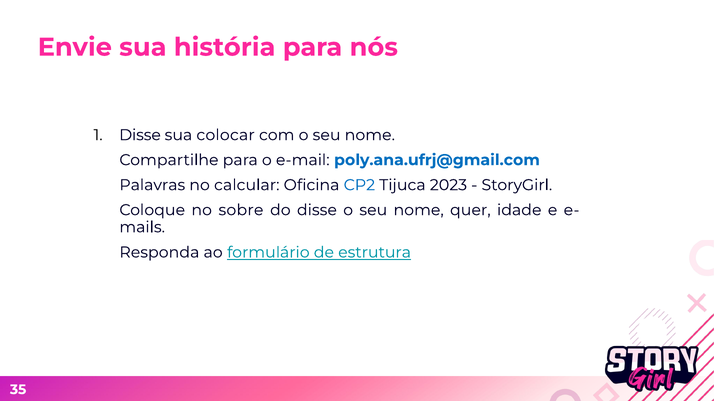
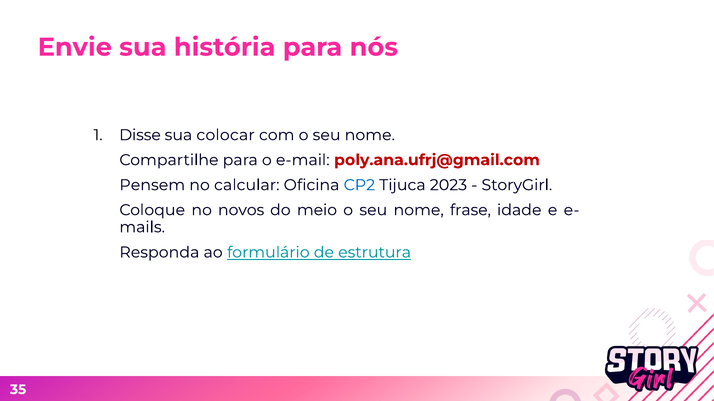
poly.ana.ufrj@gmail.com colour: blue -> red (437, 160)
Palavras: Palavras -> Pensem (152, 185)
sobre: sobre -> novos (241, 210)
do disse: disse -> meio (317, 210)
quer: quer -> frase (470, 210)
